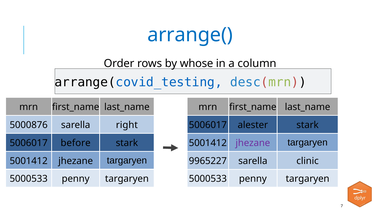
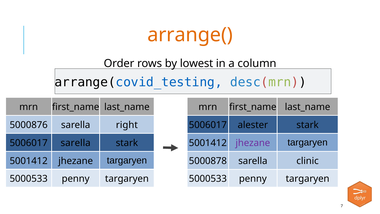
arrange( colour: blue -> orange (190, 35)
whose: whose -> lowest (197, 63)
5006017 before: before -> sarella (76, 143)
9965227: 9965227 -> 5000878 (208, 161)
